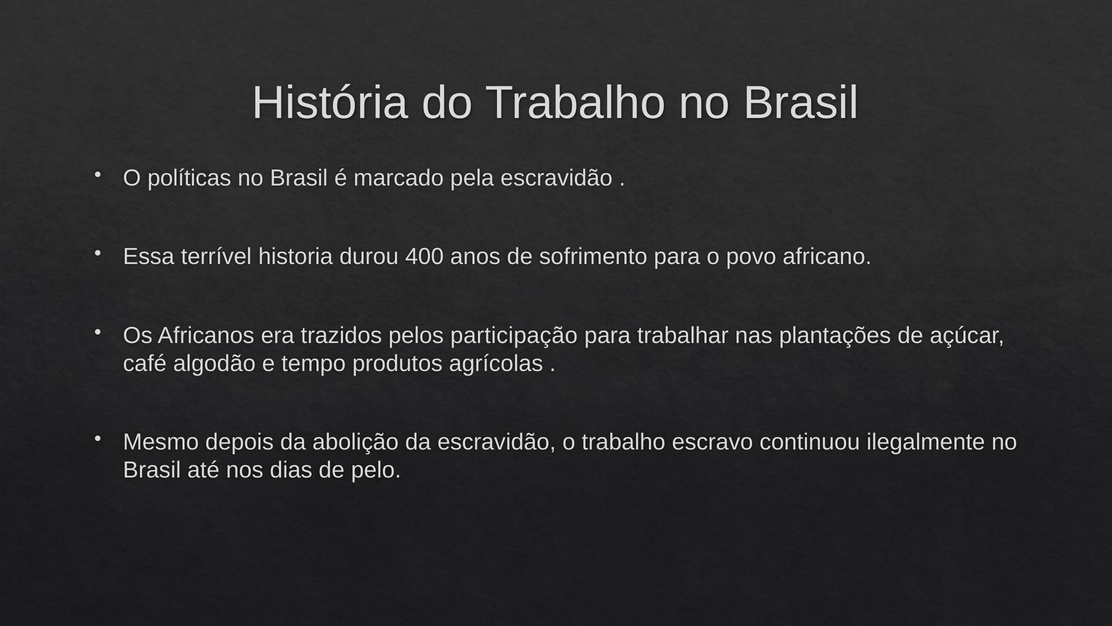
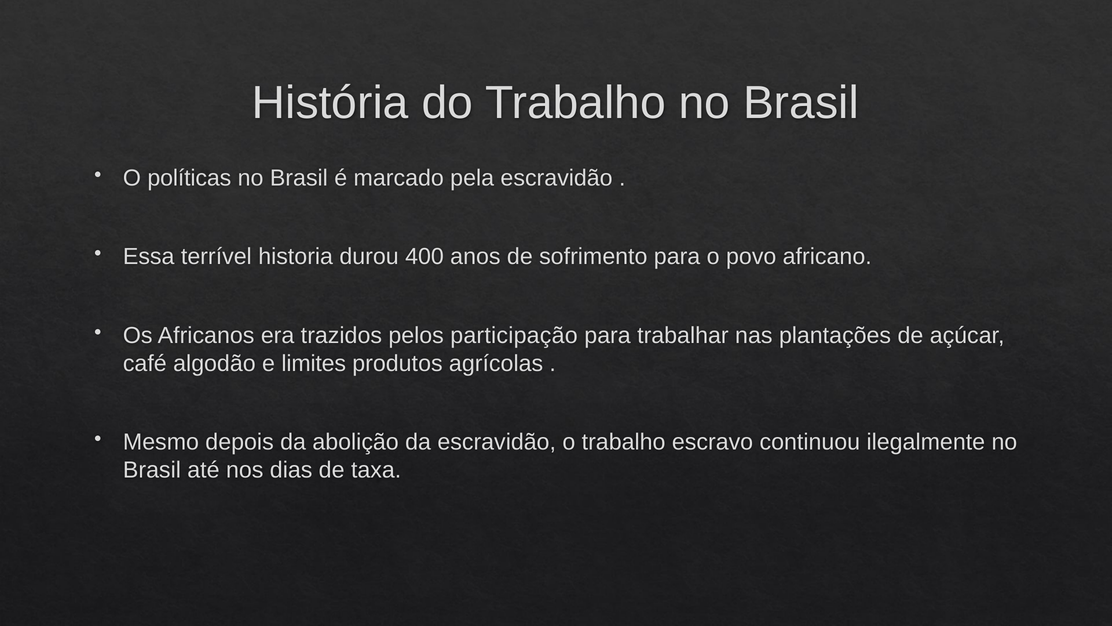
tempo: tempo -> limites (314, 363)
pelo: pelo -> taxa (376, 470)
